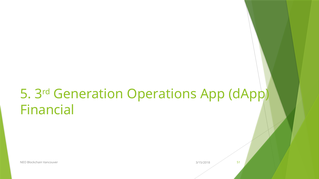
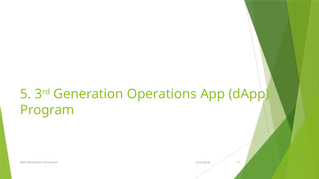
Financial: Financial -> Program (47, 110)
